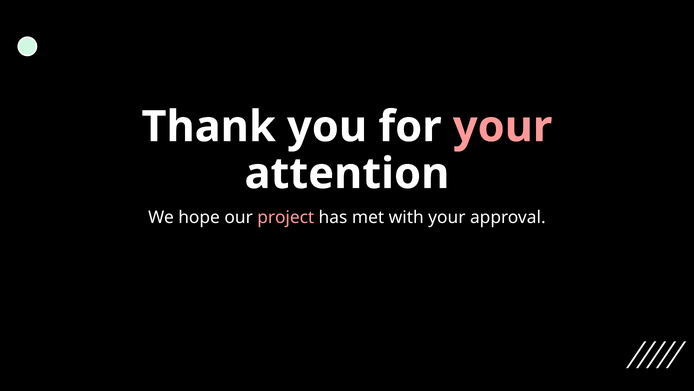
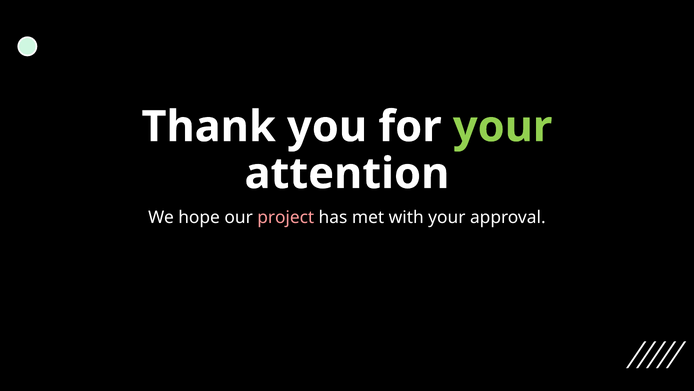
your colour: pink -> light green (503, 127)
